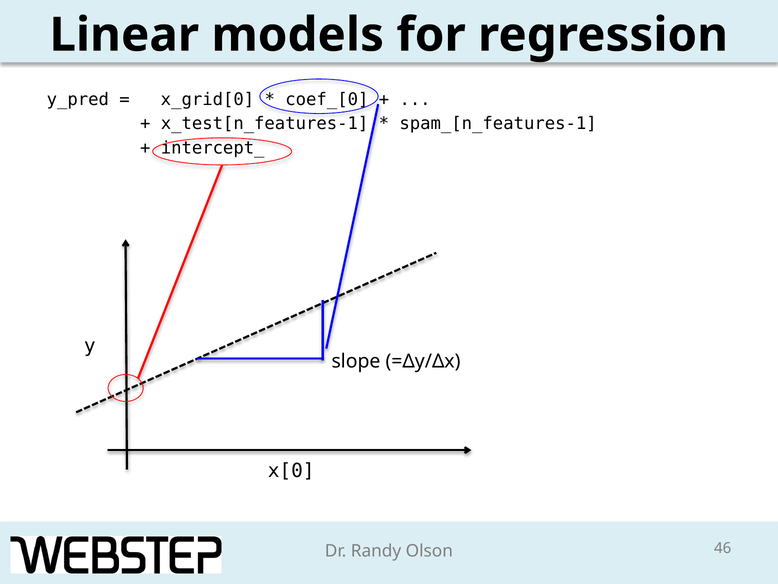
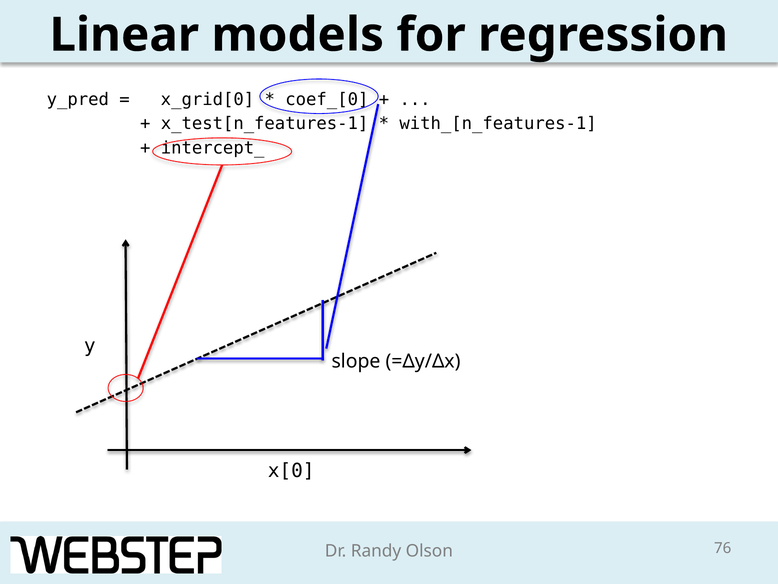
spam_[n_features-1: spam_[n_features-1 -> with_[n_features-1 (498, 124)
46: 46 -> 76 (723, 548)
